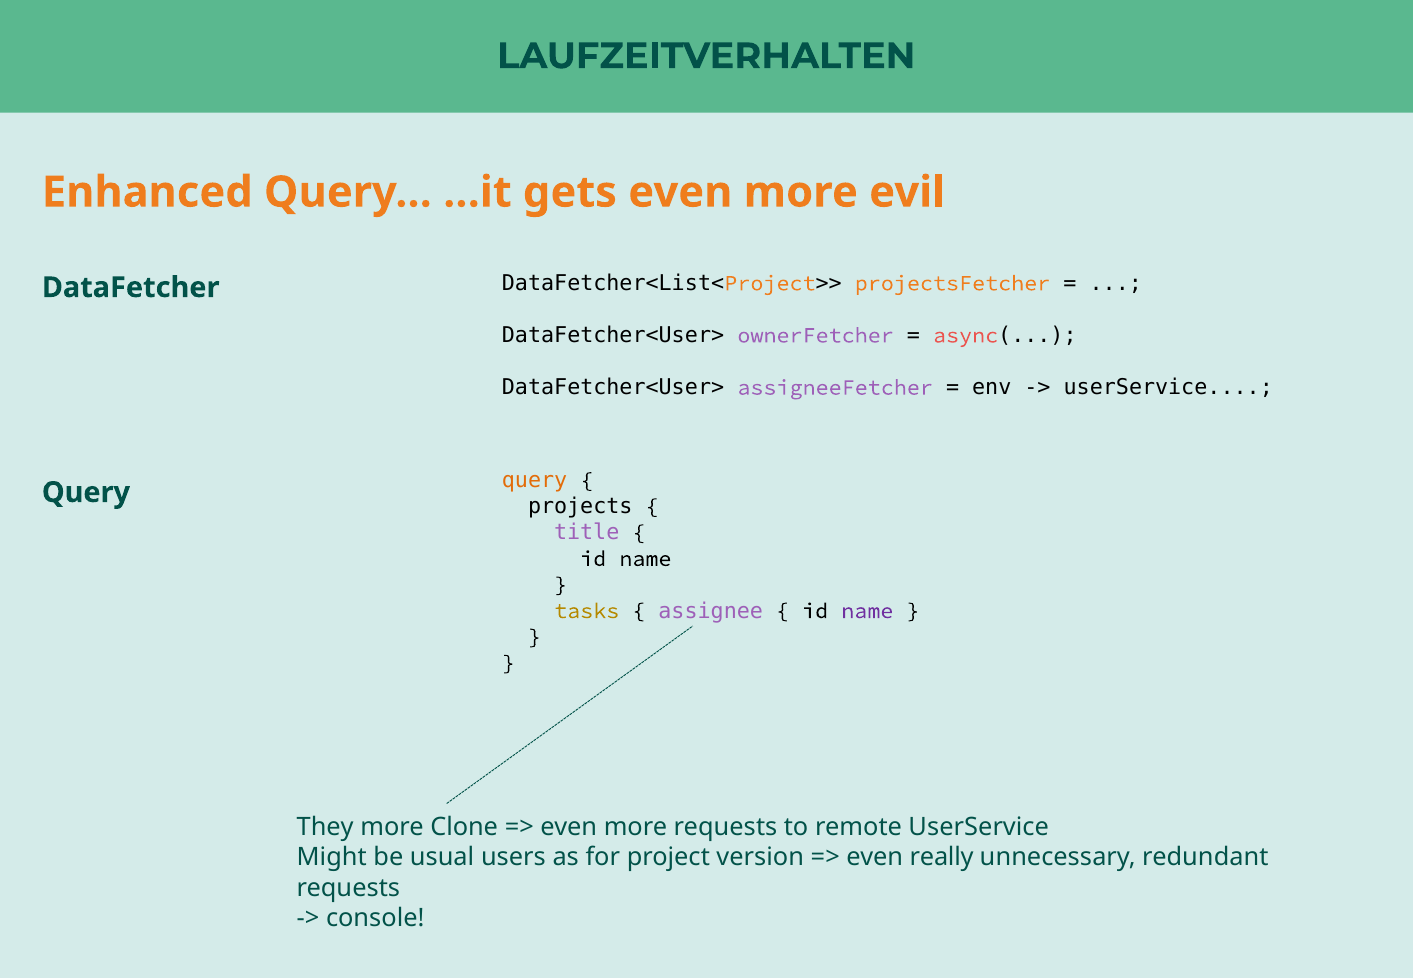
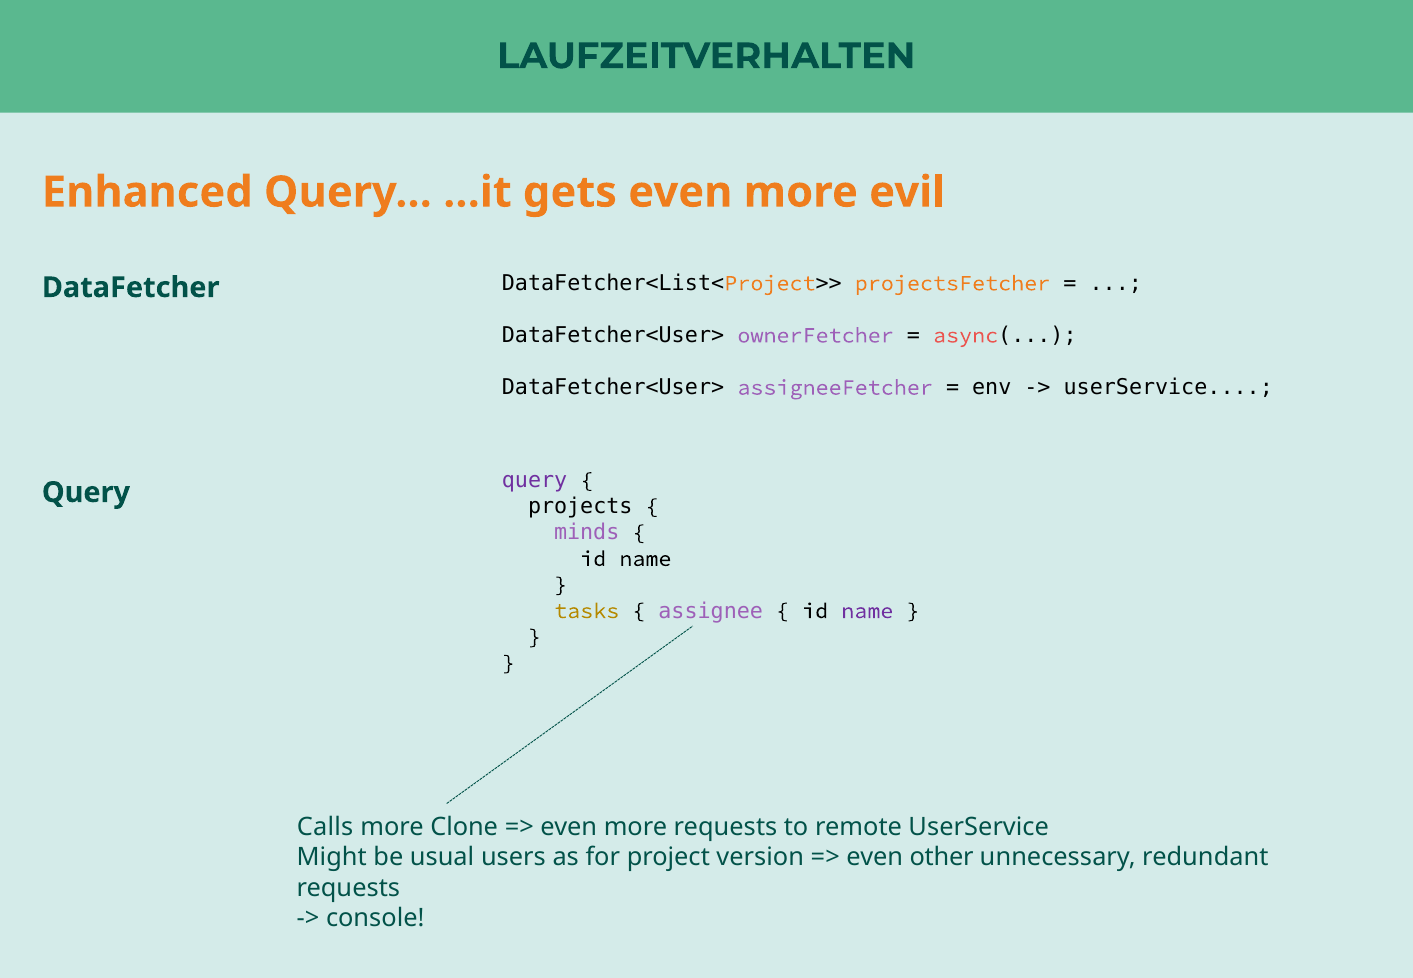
query colour: orange -> purple (535, 481)
title: title -> minds (587, 533)
They: They -> Calls (325, 827)
really: really -> other (942, 858)
